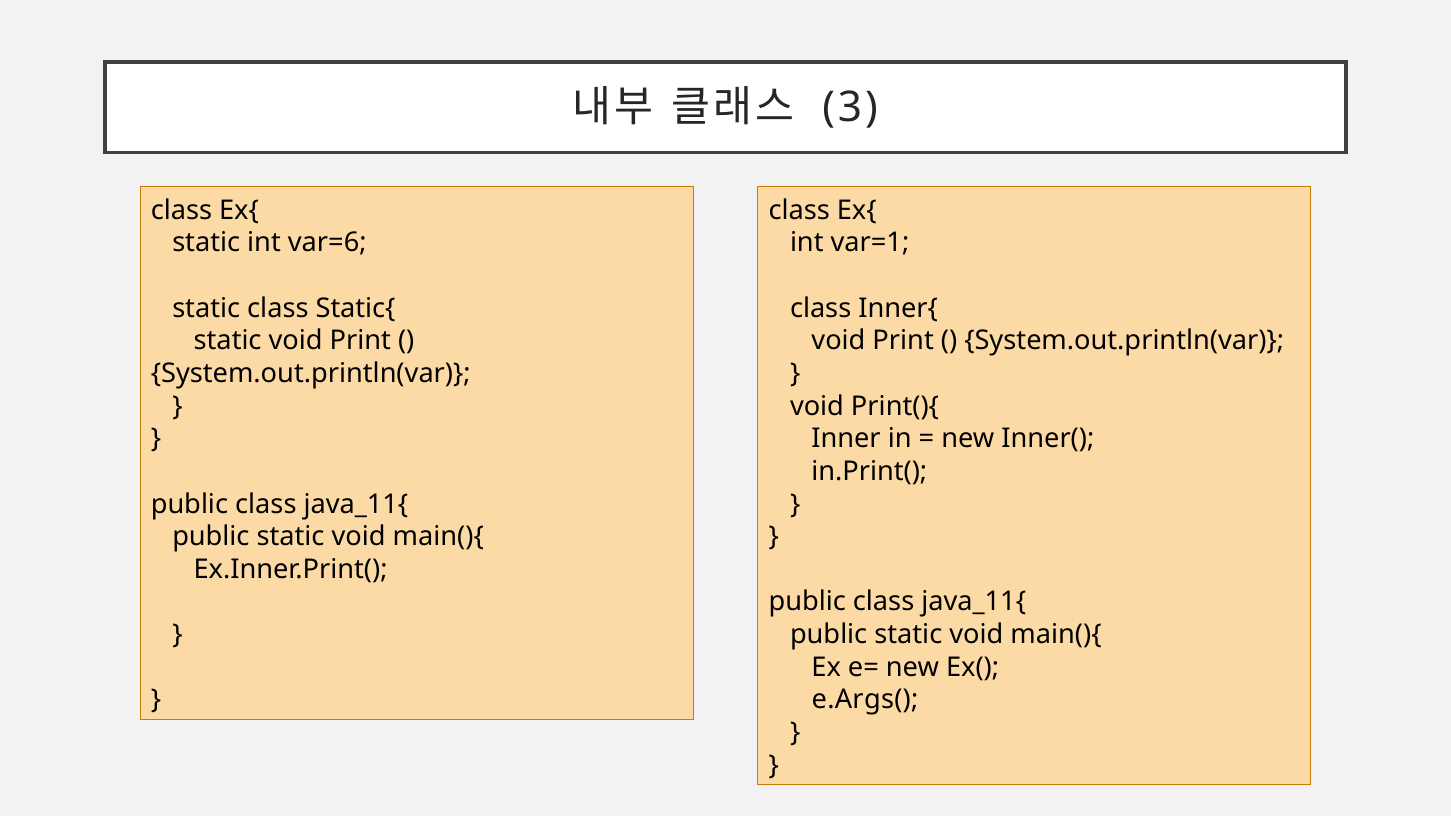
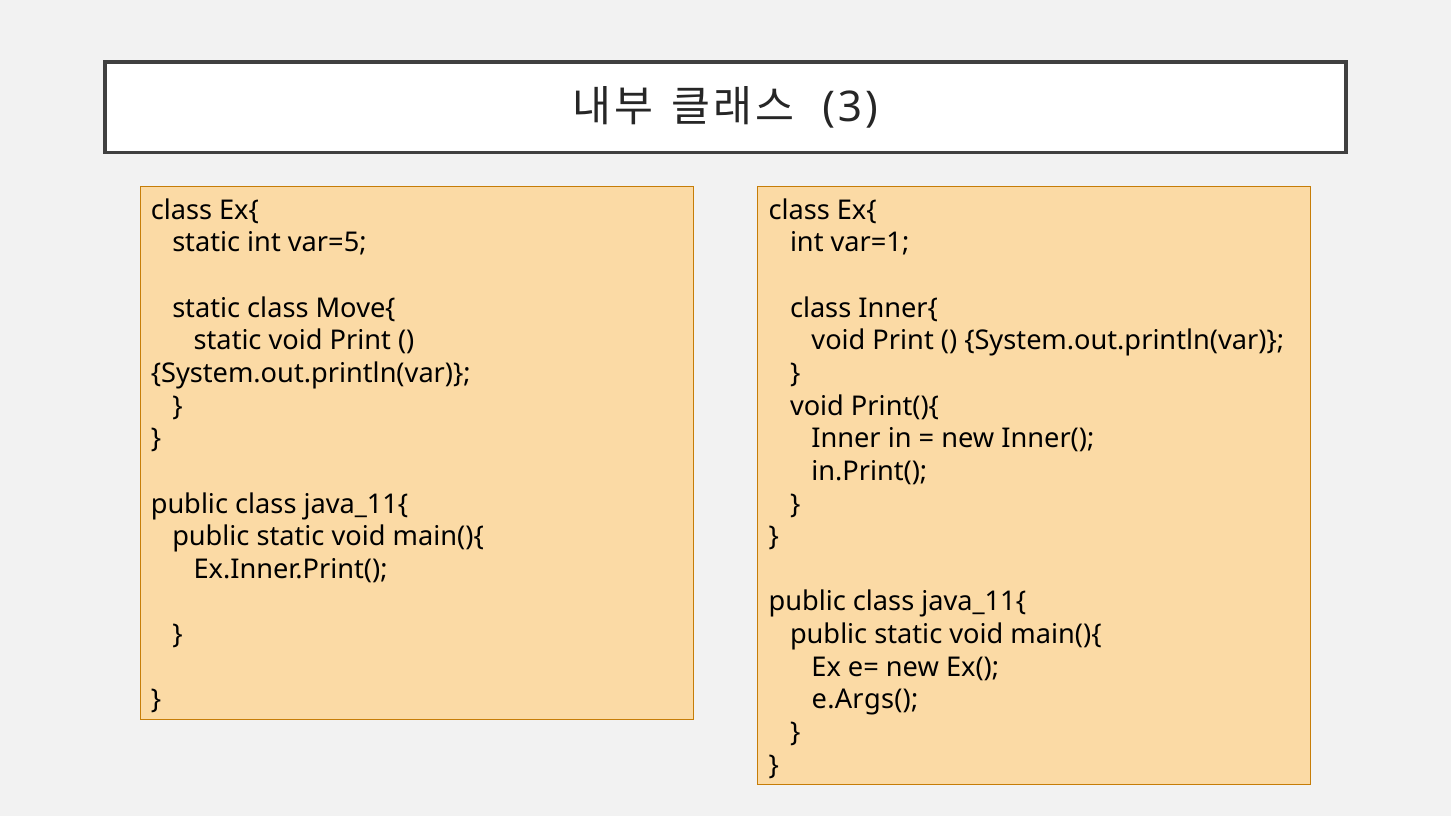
var=6: var=6 -> var=5 (327, 243)
Static{: Static{ -> Move{ (356, 308)
